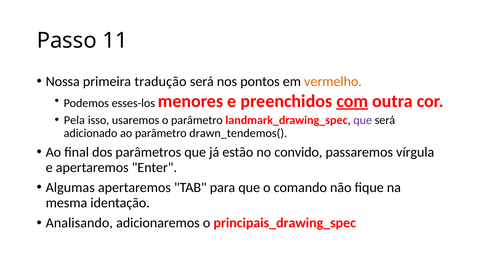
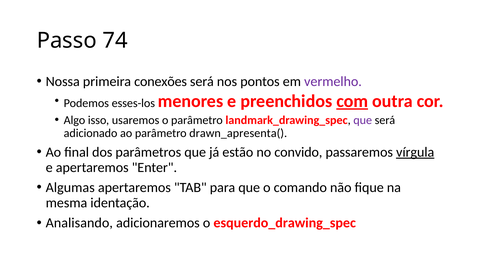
11: 11 -> 74 (115, 40)
tradução: tradução -> conexões (161, 81)
vermelho colour: orange -> purple (333, 81)
Pela: Pela -> Algo (74, 120)
drawn_tendemos(: drawn_tendemos( -> drawn_apresenta( (238, 133)
vírgula underline: none -> present (415, 152)
principais_drawing_spec: principais_drawing_spec -> esquerdo_drawing_spec (285, 223)
